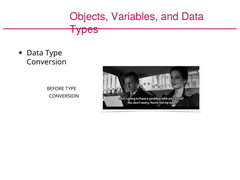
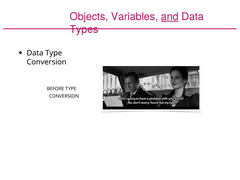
and underline: none -> present (170, 17)
